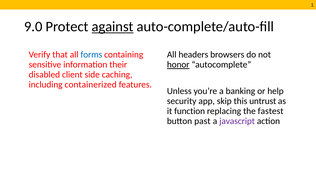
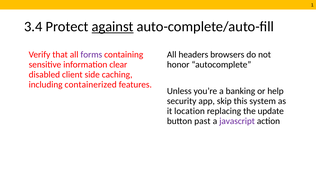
9.0: 9.0 -> 3.4 (33, 27)
forms colour: blue -> purple (91, 55)
their: their -> clear (118, 65)
honor underline: present -> none (178, 65)
untrust: untrust -> system (263, 101)
function: function -> location (190, 111)
fastest: fastest -> update (271, 111)
